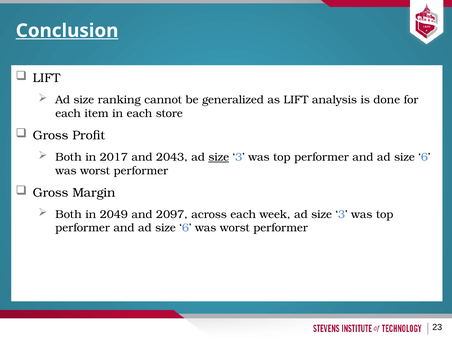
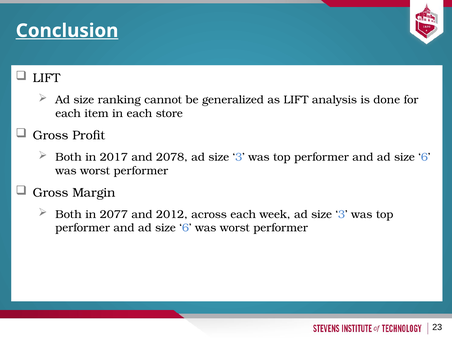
2043: 2043 -> 2078 (172, 157)
size underline: present -> none (219, 157)
2049: 2049 -> 2077 (114, 214)
2097: 2097 -> 2012 (172, 214)
